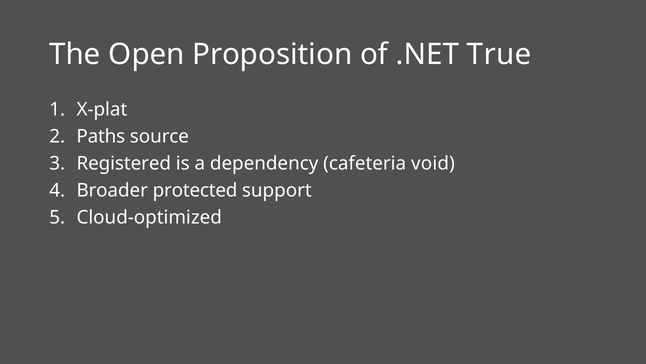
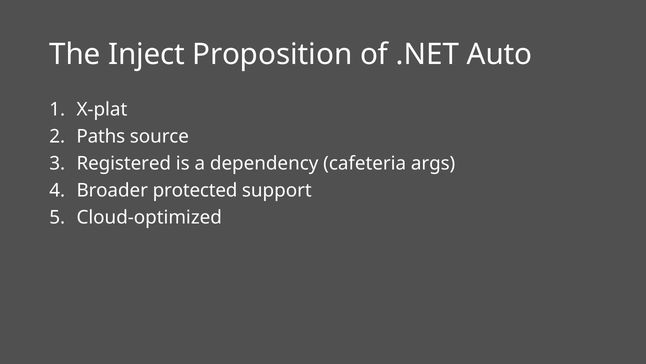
Open: Open -> Inject (147, 54)
True: True -> Auto (499, 54)
void: void -> args (433, 163)
